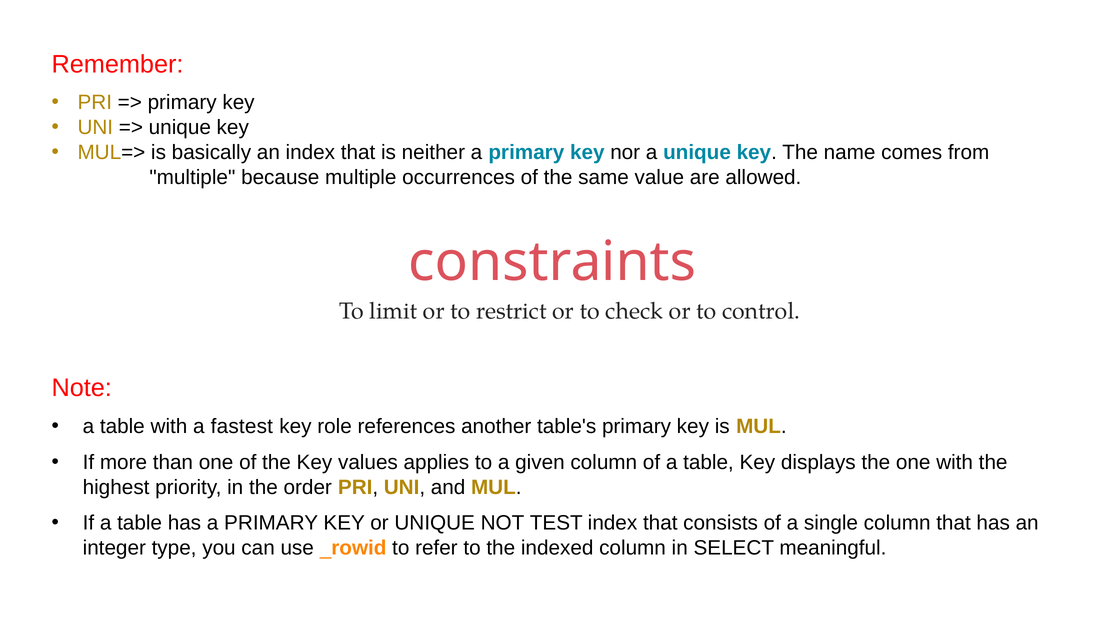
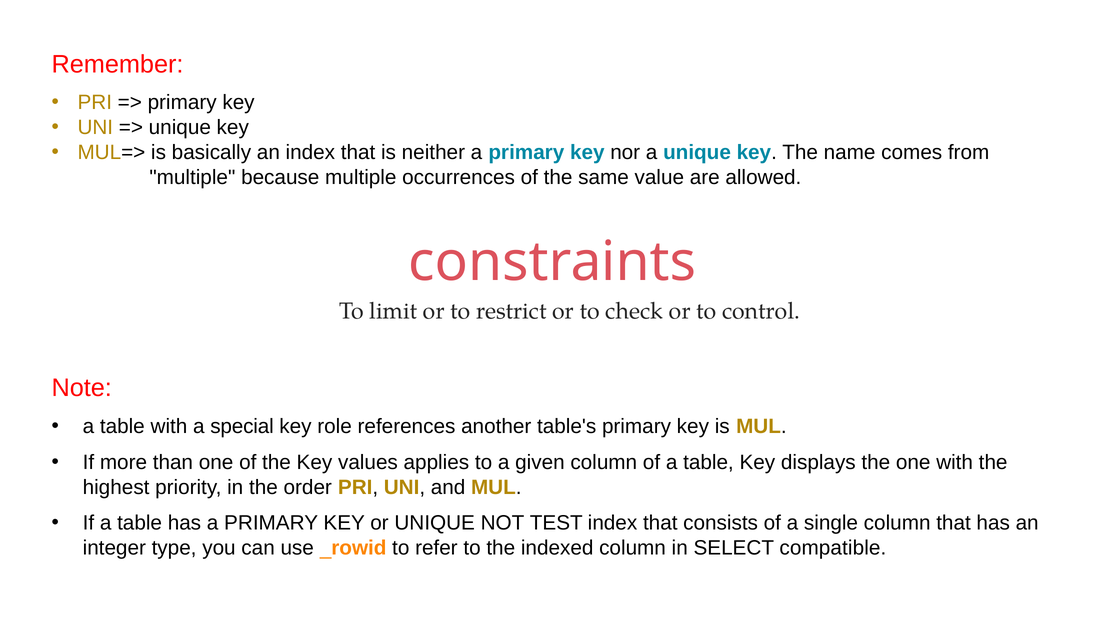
fastest: fastest -> special (242, 426)
meaningful: meaningful -> compatible (833, 548)
